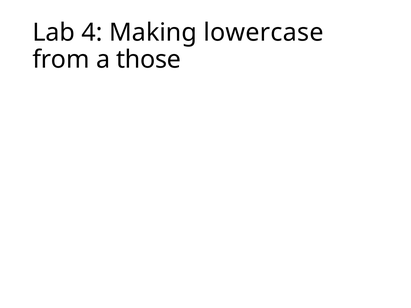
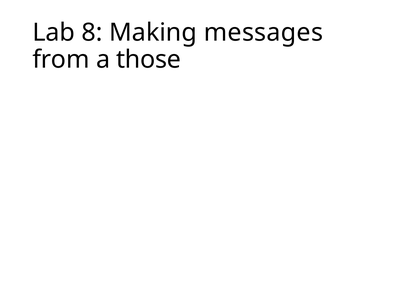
4: 4 -> 8 (92, 32)
lowercase: lowercase -> messages (263, 32)
